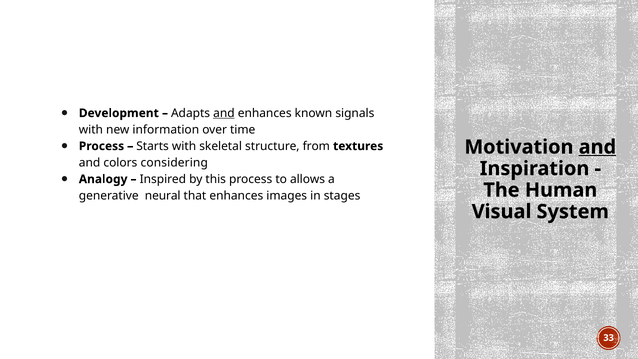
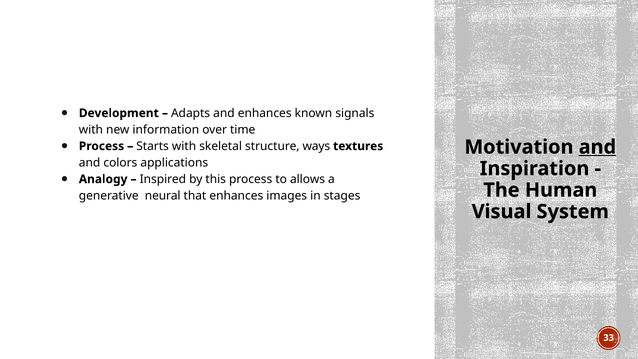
and underline: present -> none (224, 113)
from: from -> ways (316, 146)
considering: considering -> applications (174, 163)
